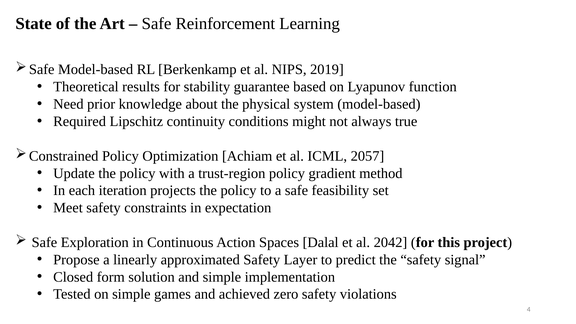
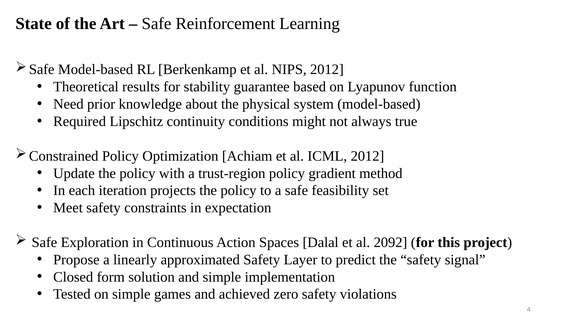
NIPS 2019: 2019 -> 2012 (327, 70)
ICML 2057: 2057 -> 2012 (367, 156)
2042: 2042 -> 2092 (390, 242)
